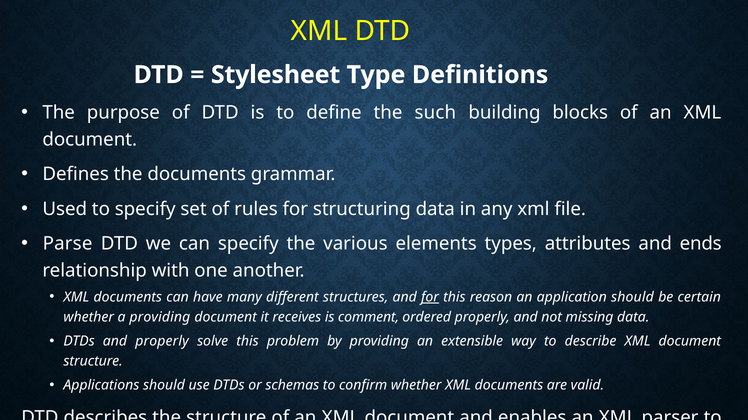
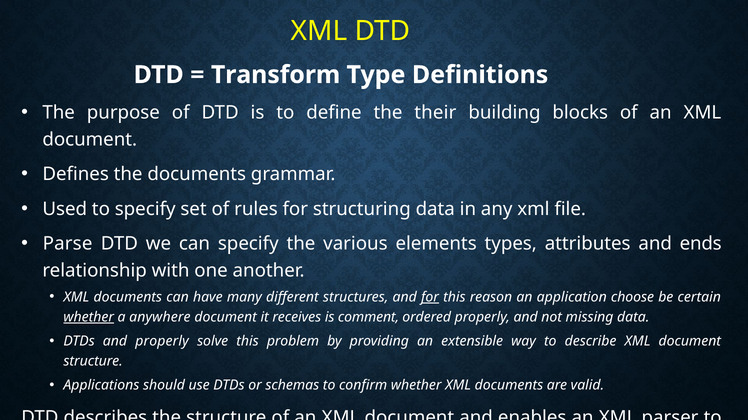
Stylesheet: Stylesheet -> Transform (276, 75)
such: such -> their (435, 113)
application should: should -> choose (633, 298)
whether underline: none -> present (89, 318)
a providing: providing -> anywhere (160, 318)
